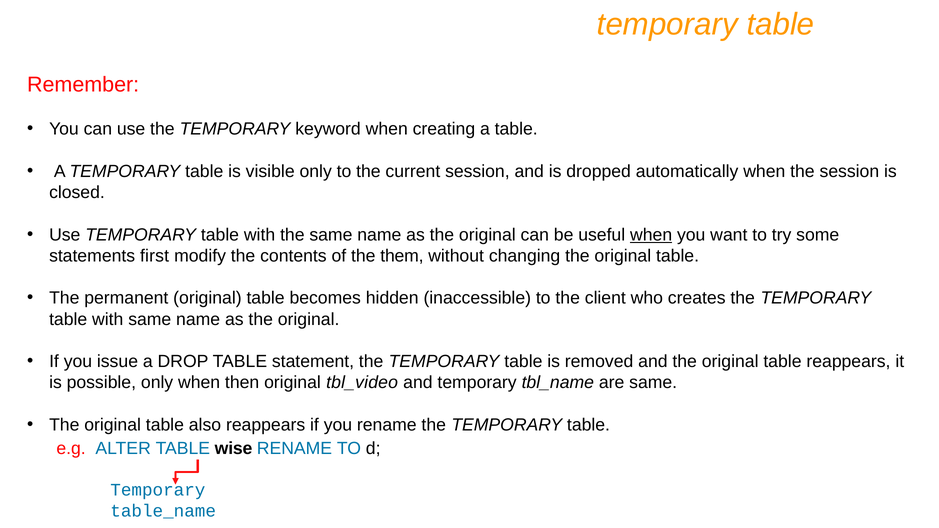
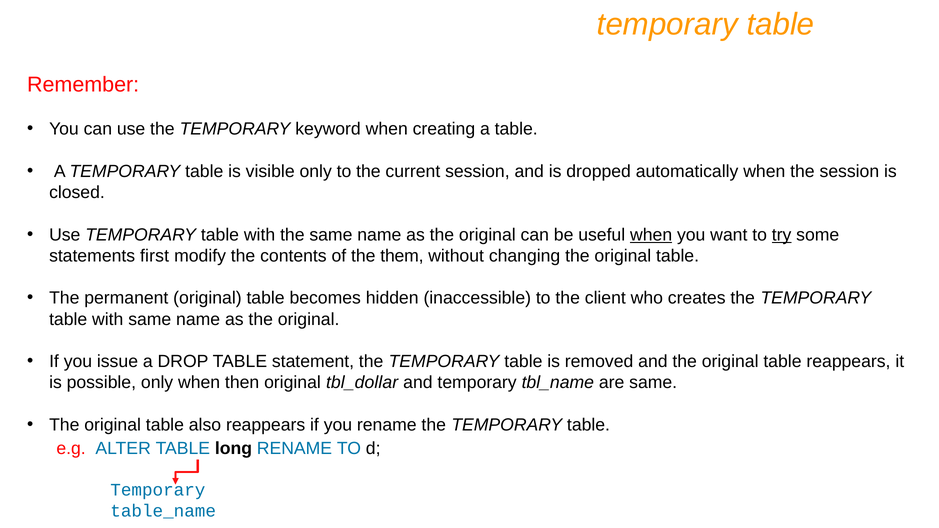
try underline: none -> present (782, 235)
tbl_video: tbl_video -> tbl_dollar (362, 383)
wise: wise -> long (233, 448)
